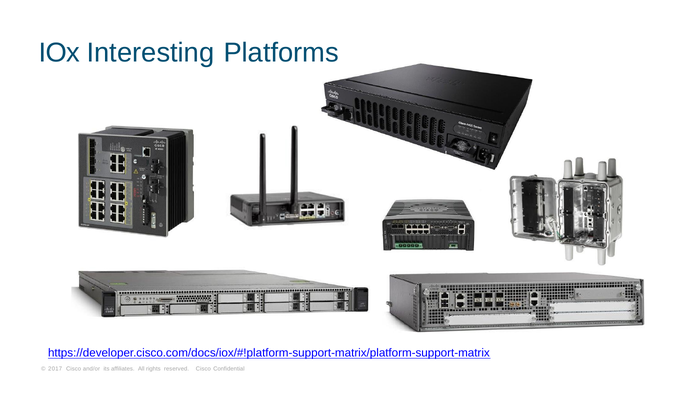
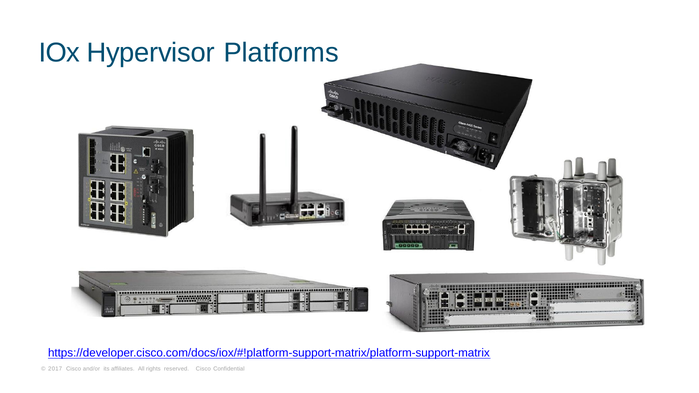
Interesting: Interesting -> Hypervisor (151, 53)
